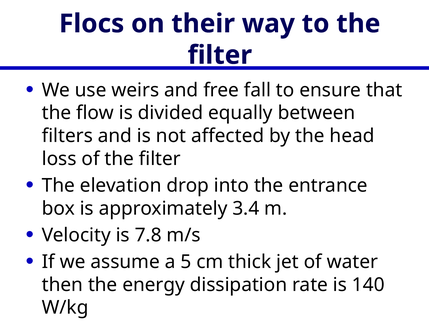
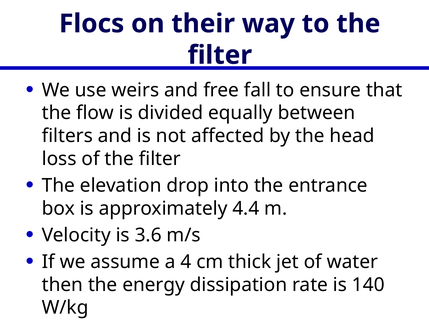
3.4: 3.4 -> 4.4 (246, 208)
7.8: 7.8 -> 3.6 (148, 235)
5: 5 -> 4 (186, 262)
